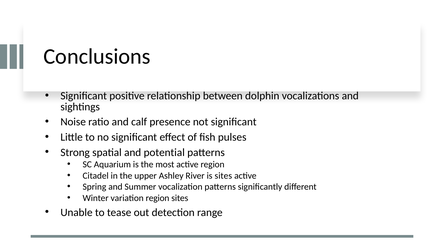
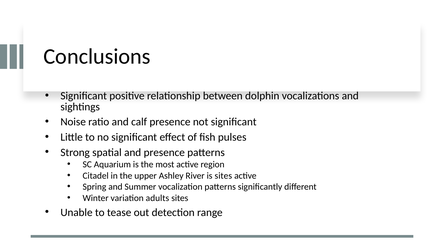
and potential: potential -> presence (164, 152)
variation region: region -> adults (157, 198)
